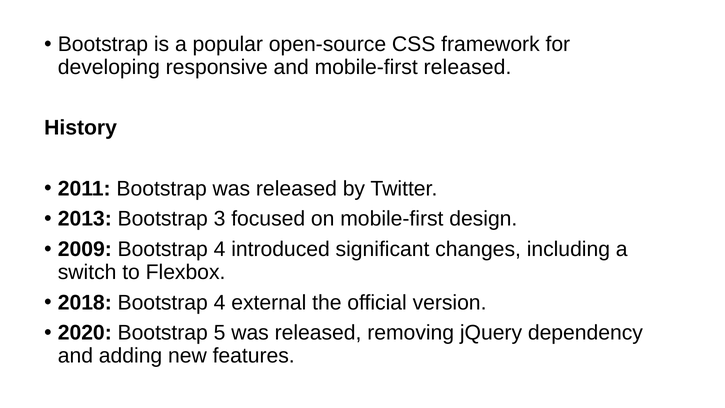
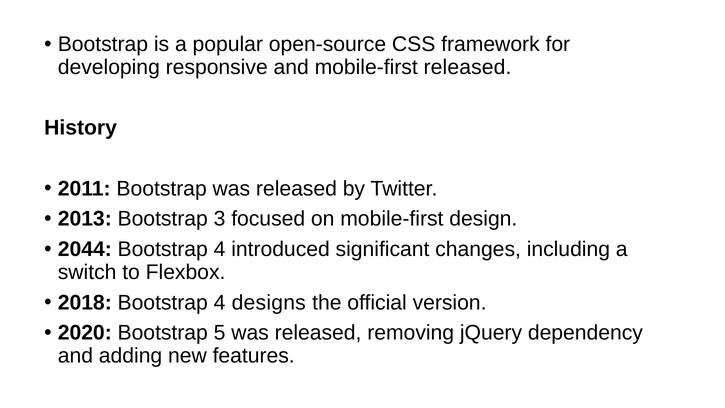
2009: 2009 -> 2044 (85, 249)
external: external -> designs (269, 302)
